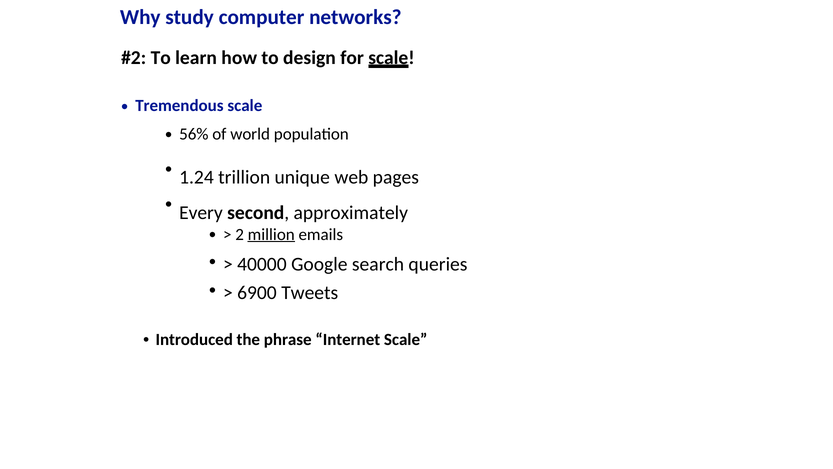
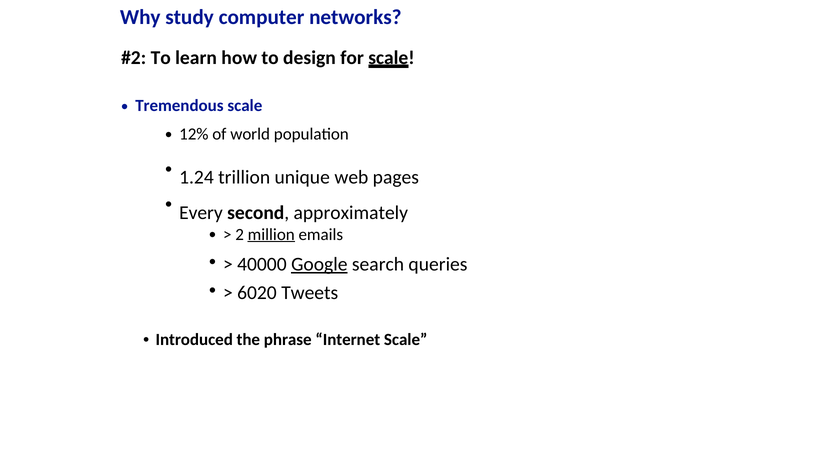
56%: 56% -> 12% (194, 134)
Google underline: none -> present (319, 264)
6900: 6900 -> 6020 (257, 292)
